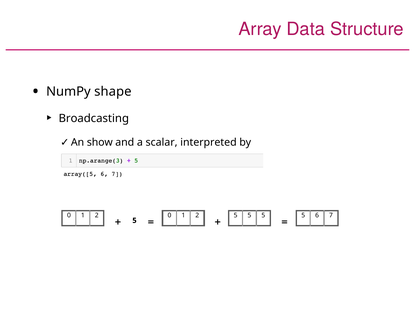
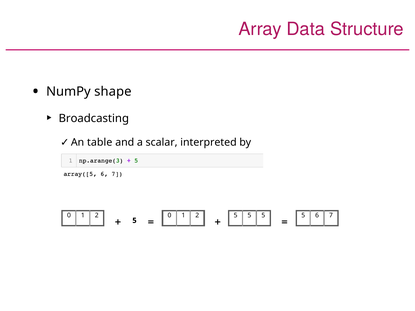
show: show -> table (100, 142)
